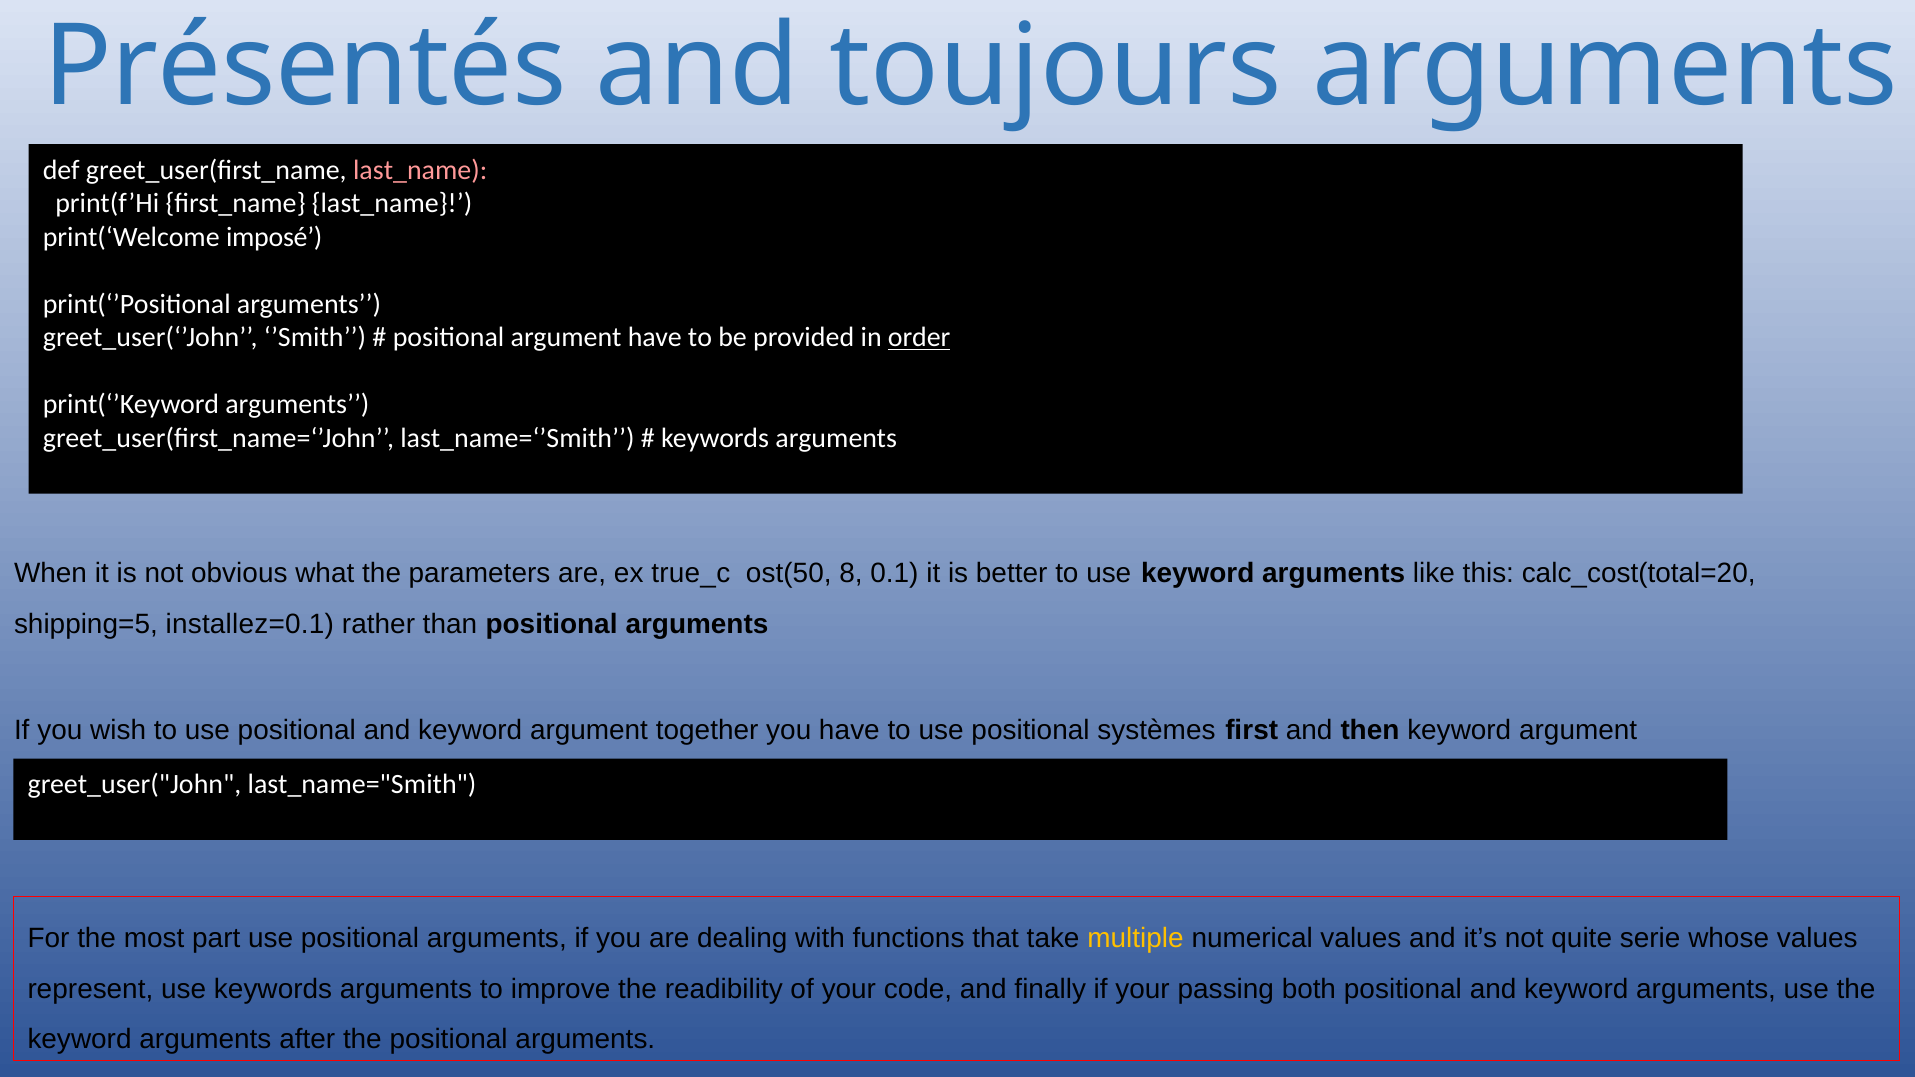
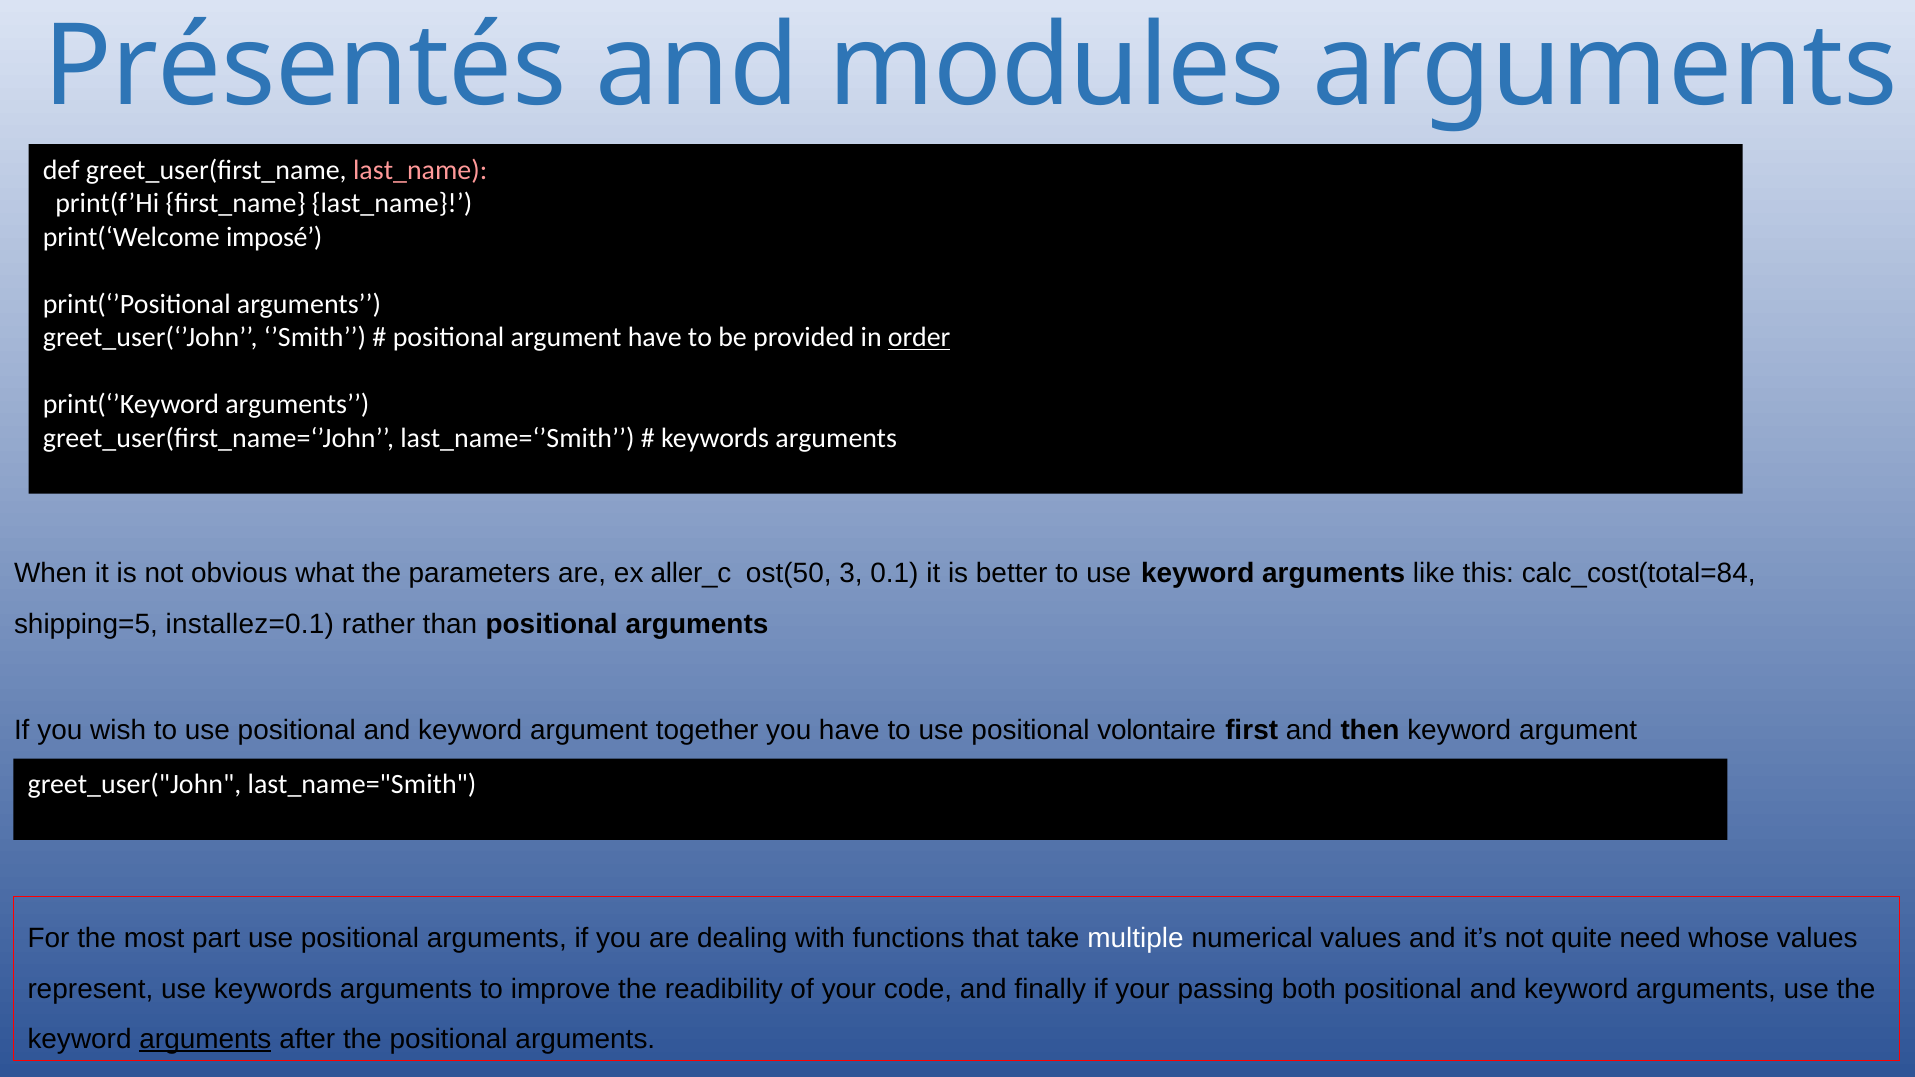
toujours: toujours -> modules (1056, 67)
true_c: true_c -> aller_c (691, 574)
8: 8 -> 3 (851, 574)
calc_cost(total=20: calc_cost(total=20 -> calc_cost(total=84 (1639, 574)
systèmes: systèmes -> volontaire (1157, 730)
multiple colour: yellow -> white (1136, 939)
serie: serie -> need (1650, 939)
arguments underline: none -> present (205, 1039)
